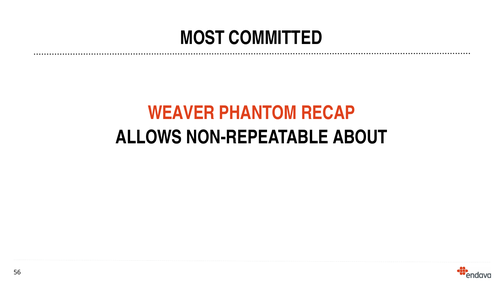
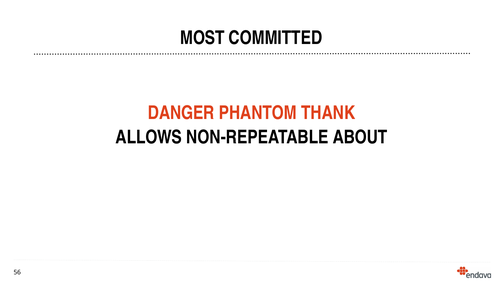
WEAVER: WEAVER -> DANGER (181, 113)
RECAP: RECAP -> THANK (328, 113)
